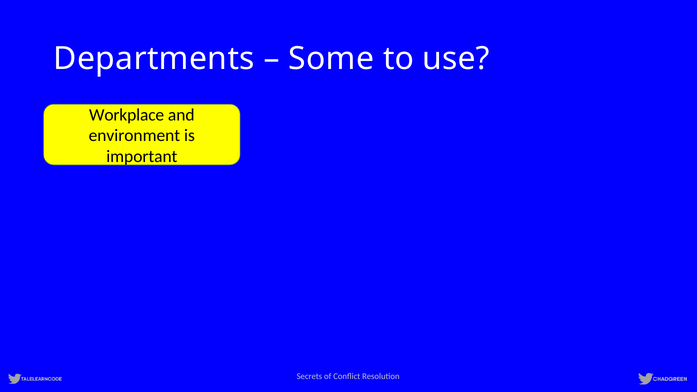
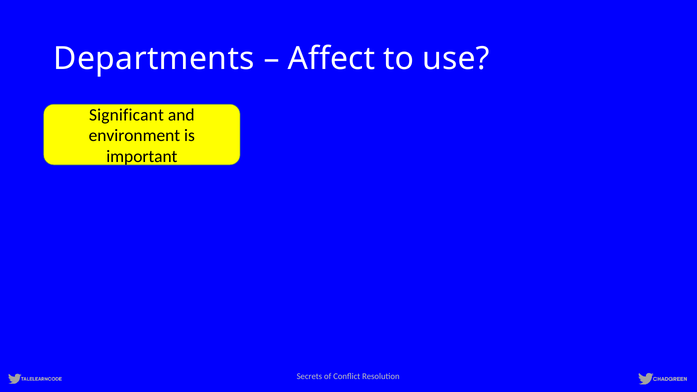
Some: Some -> Affect (331, 59)
Workplace: Workplace -> Significant (126, 115)
